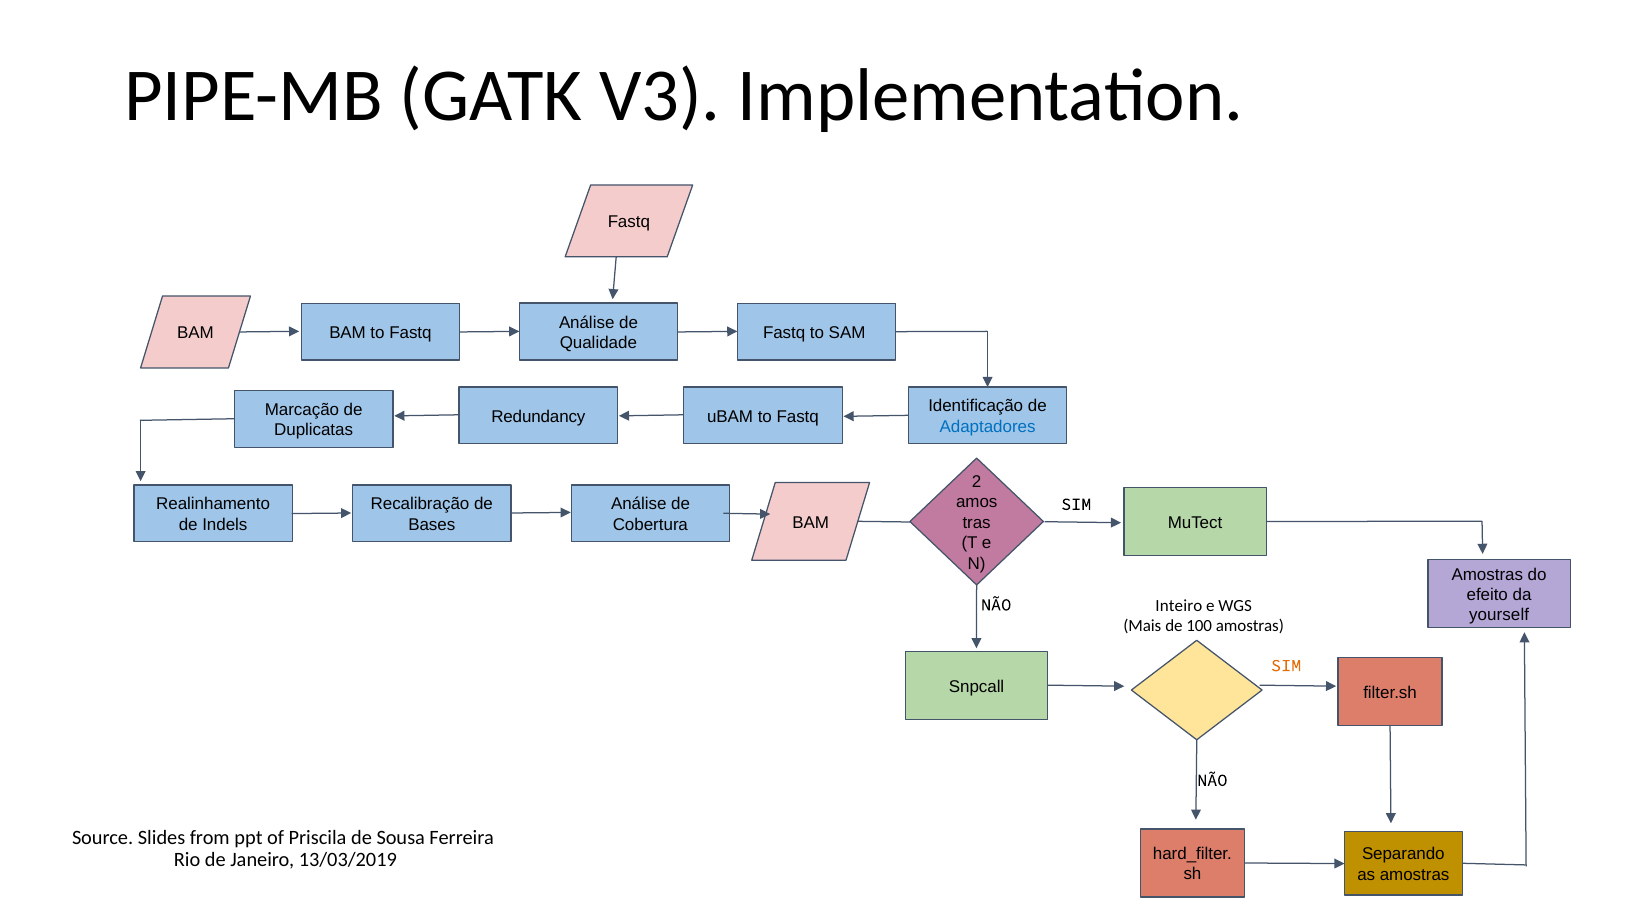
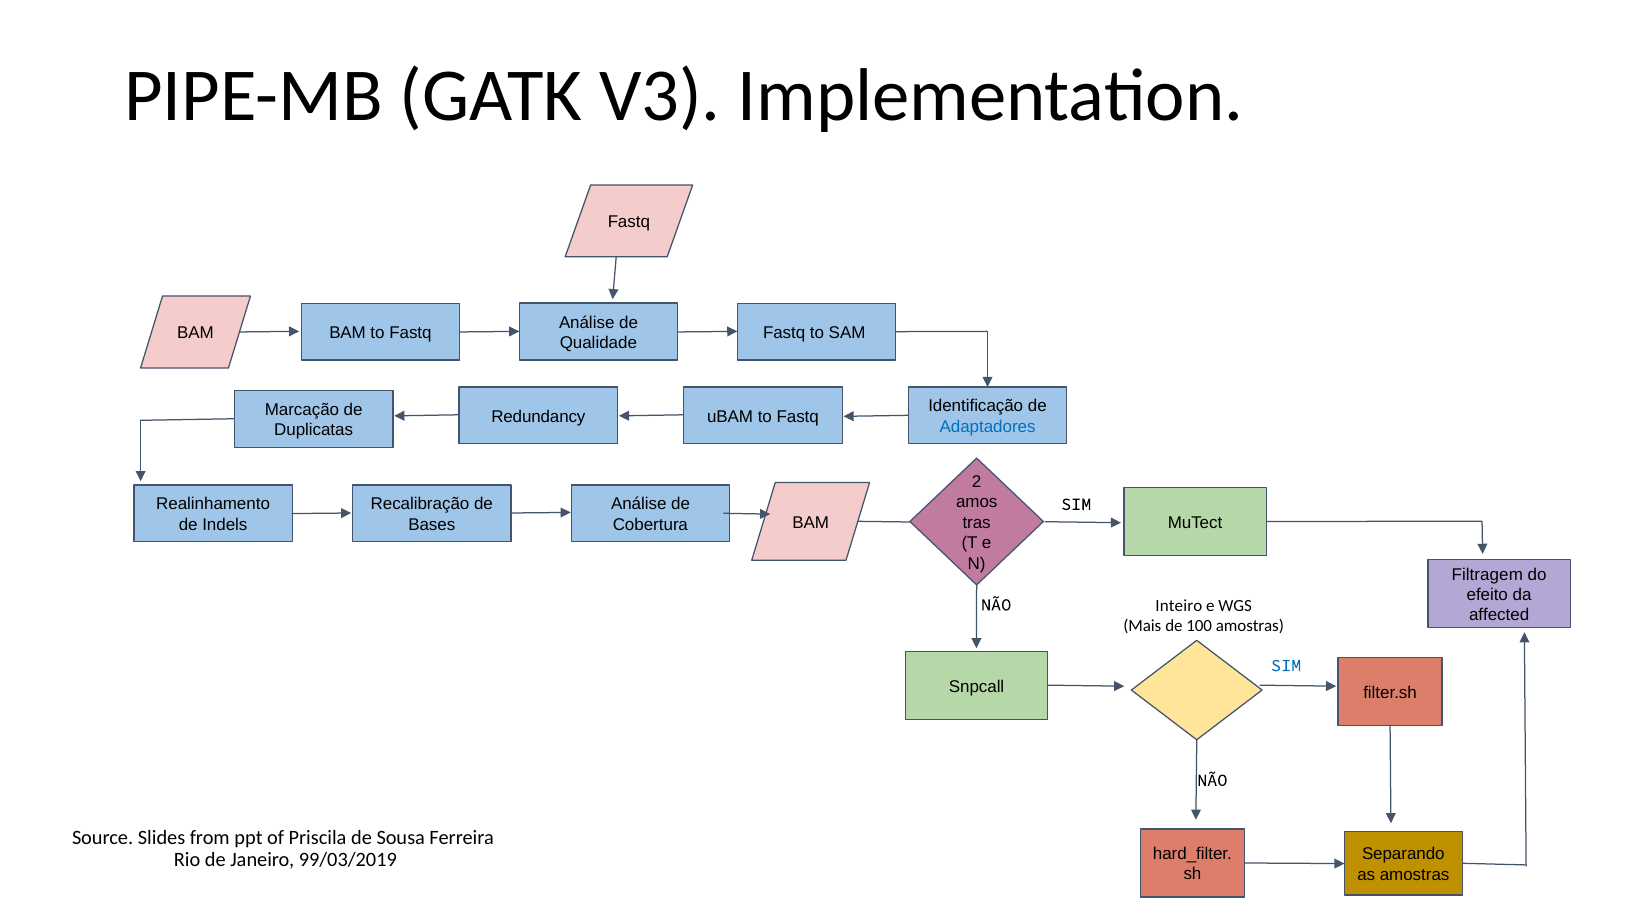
Amostras: Amostras -> Filtragem (1487, 574)
yourself: yourself -> affected (1499, 615)
SIM colour: orange -> blue (1286, 665)
13/03/2019: 13/03/2019 -> 99/03/2019 (348, 859)
